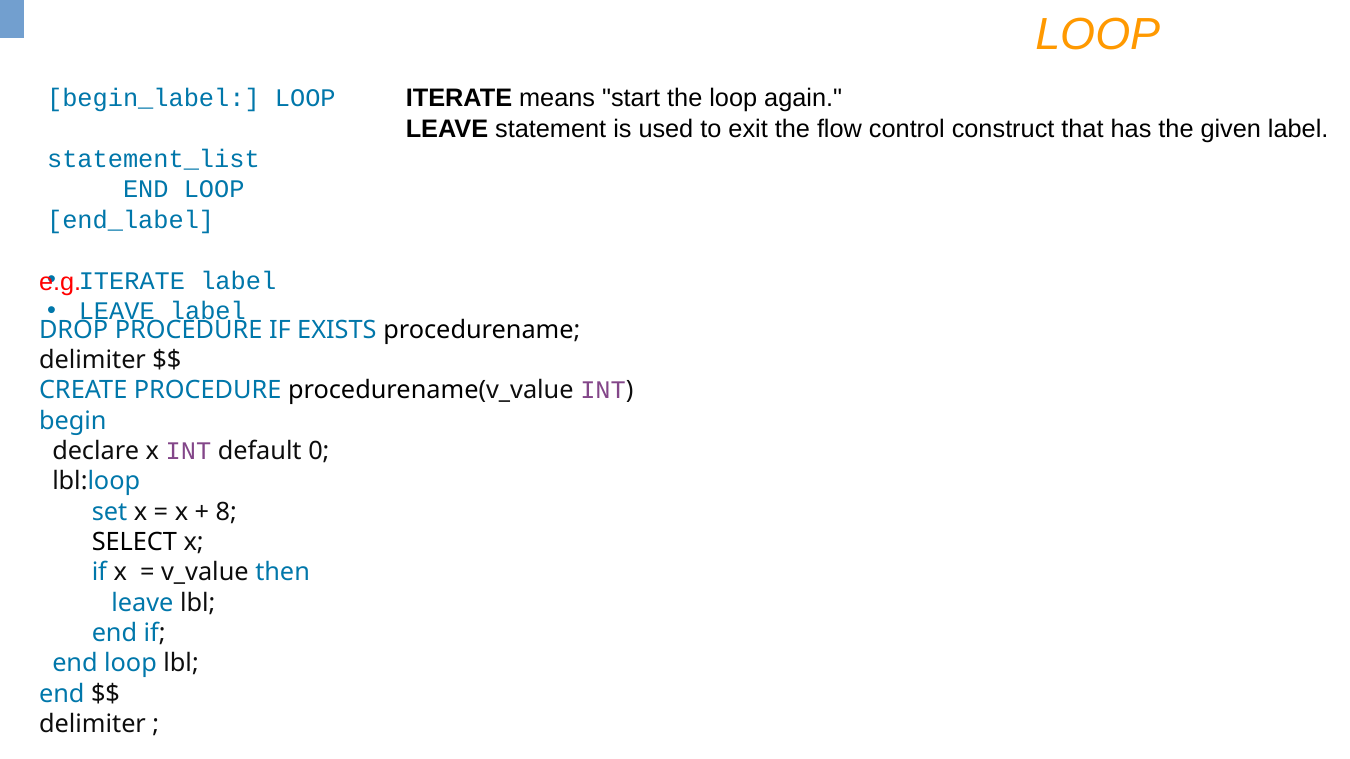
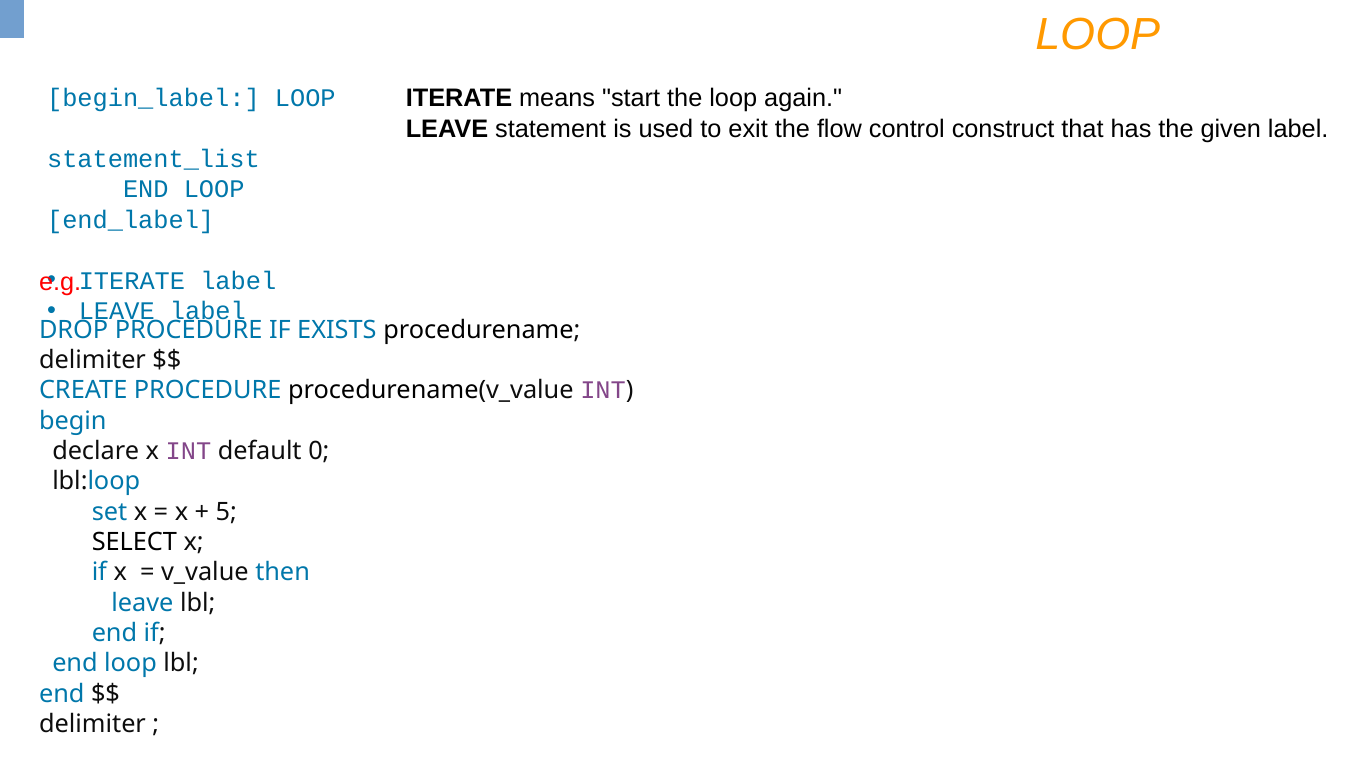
8: 8 -> 5 (226, 512)
